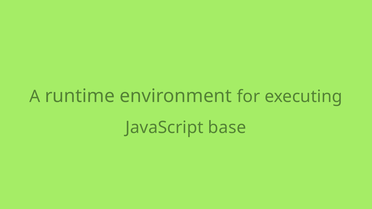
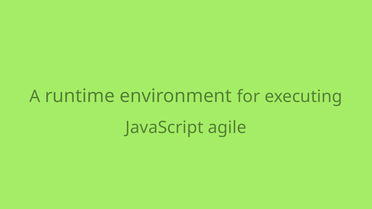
base: base -> agile (227, 128)
